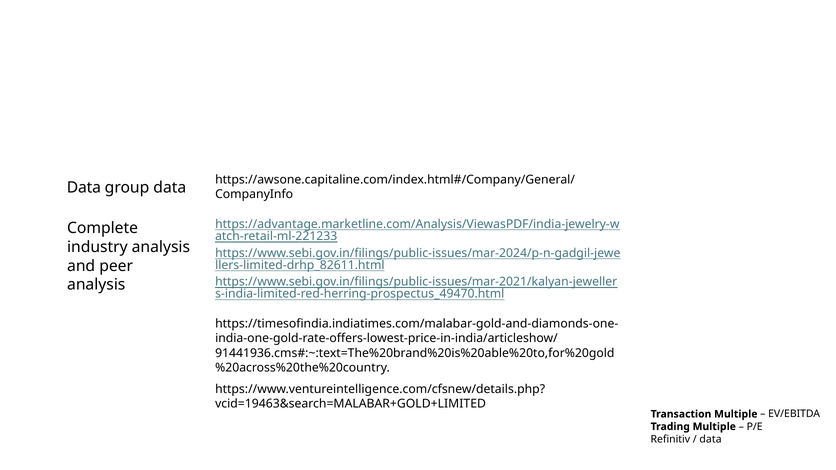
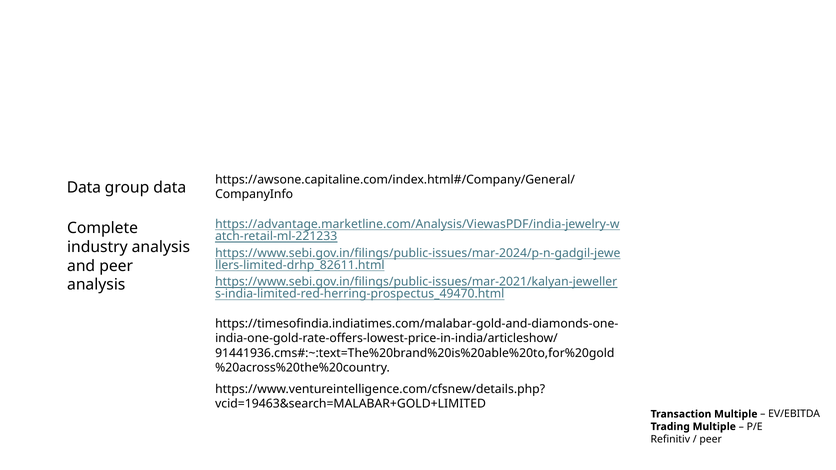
data: data -> peer (711, 439)
